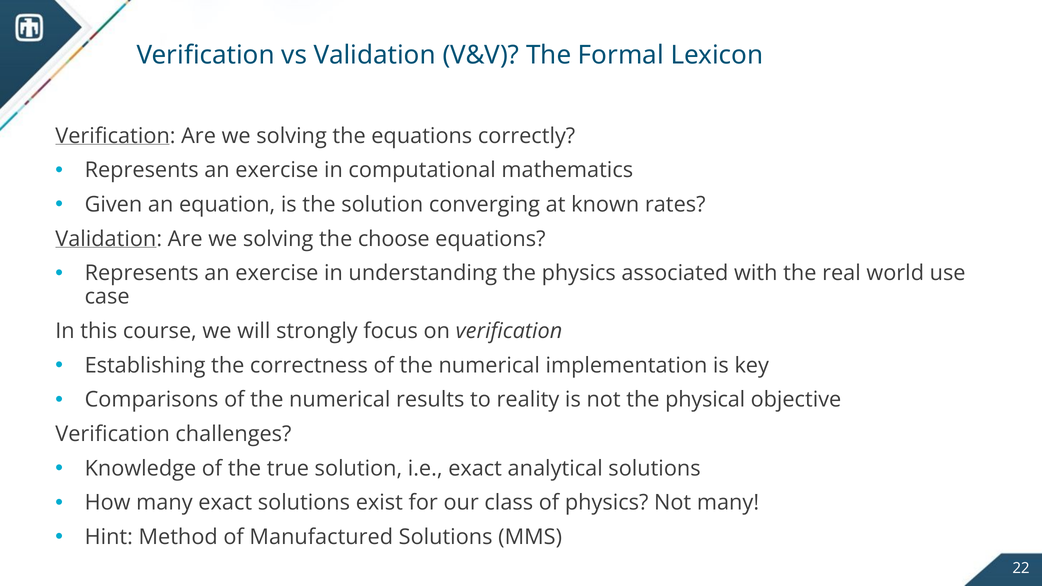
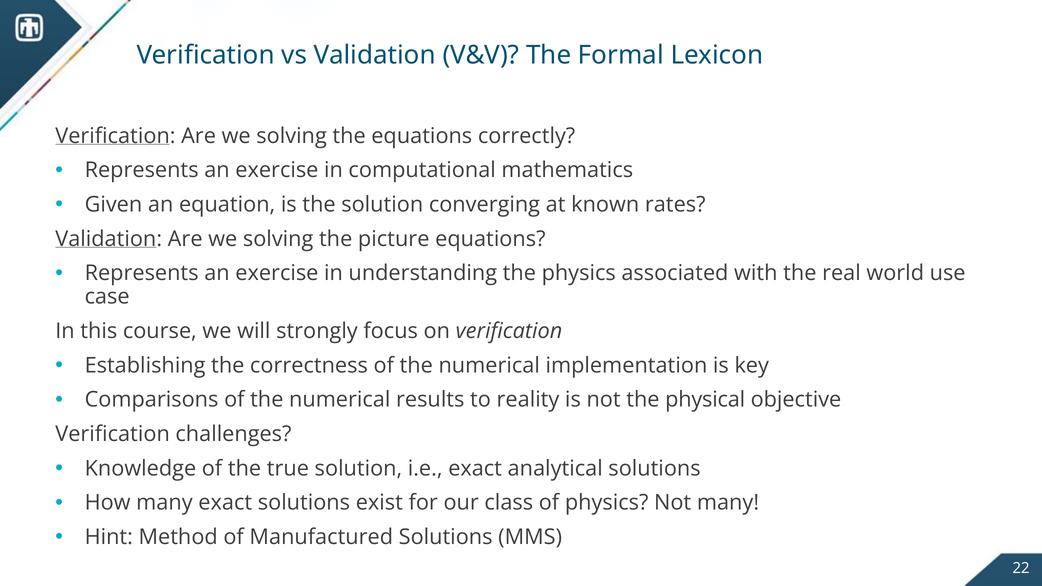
choose: choose -> picture (394, 239)
